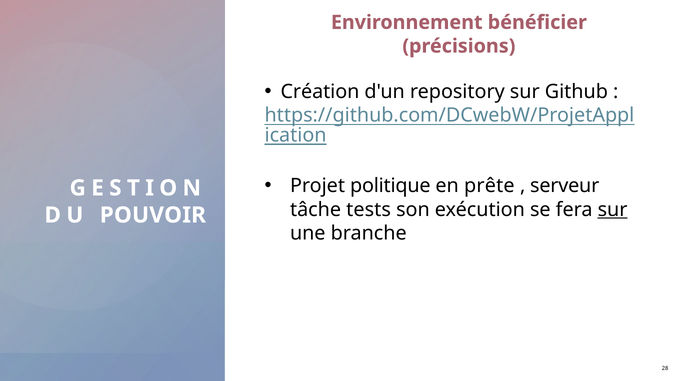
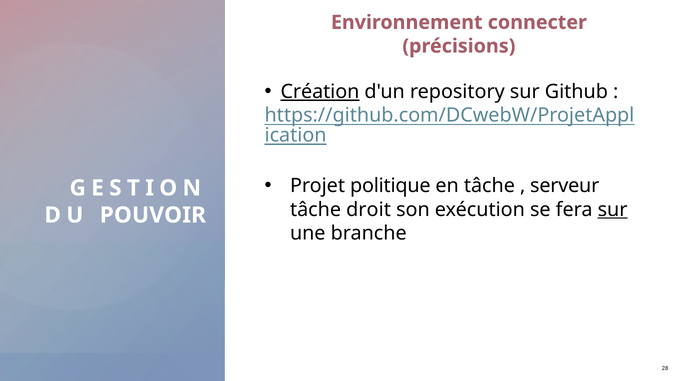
bénéficier: bénéficier -> connecter (537, 22)
Création underline: none -> present (320, 92)
en prête: prête -> tâche (489, 186)
tests: tests -> droit (369, 210)
